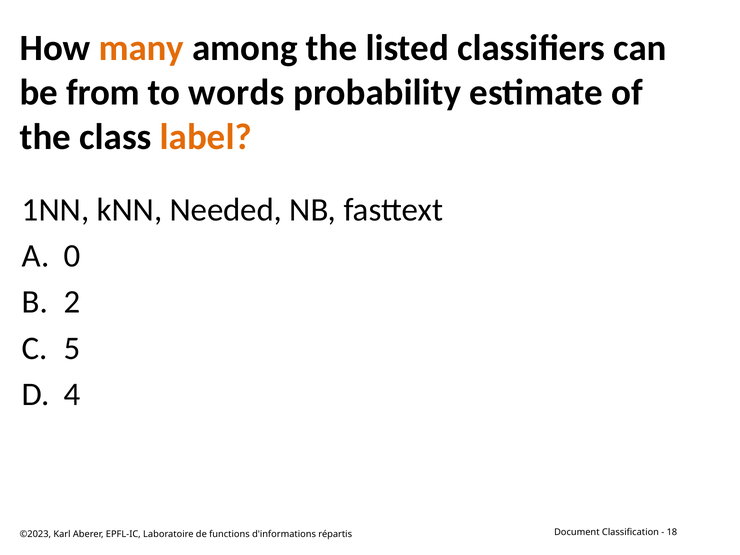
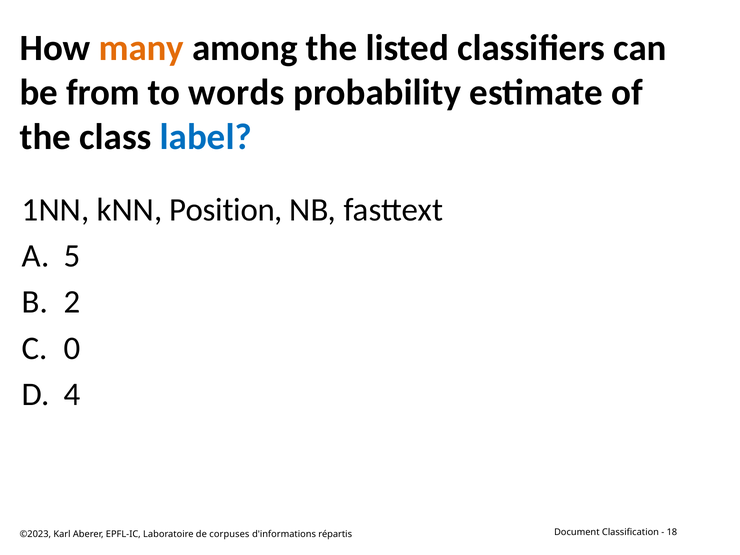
label colour: orange -> blue (206, 137)
Needed: Needed -> Position (226, 210)
0: 0 -> 5 (72, 256)
5: 5 -> 0 (72, 348)
functions: functions -> corpuses (229, 534)
